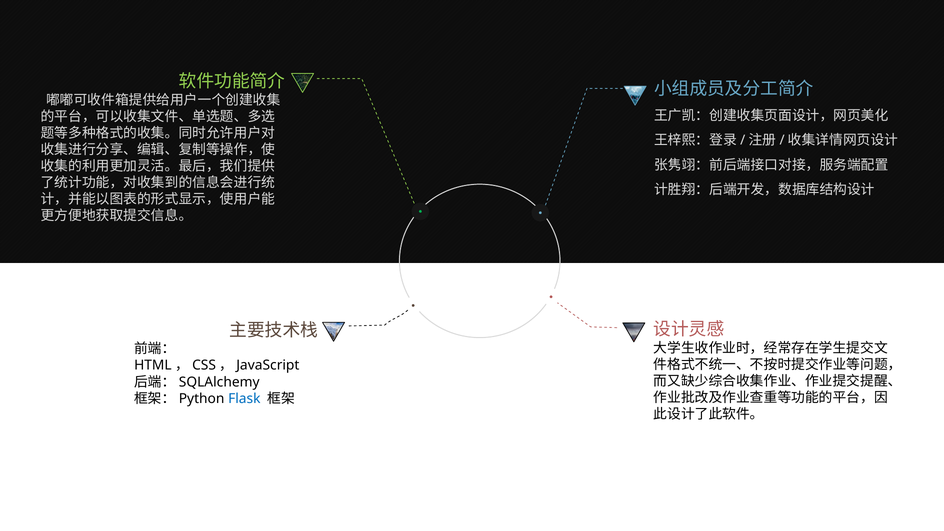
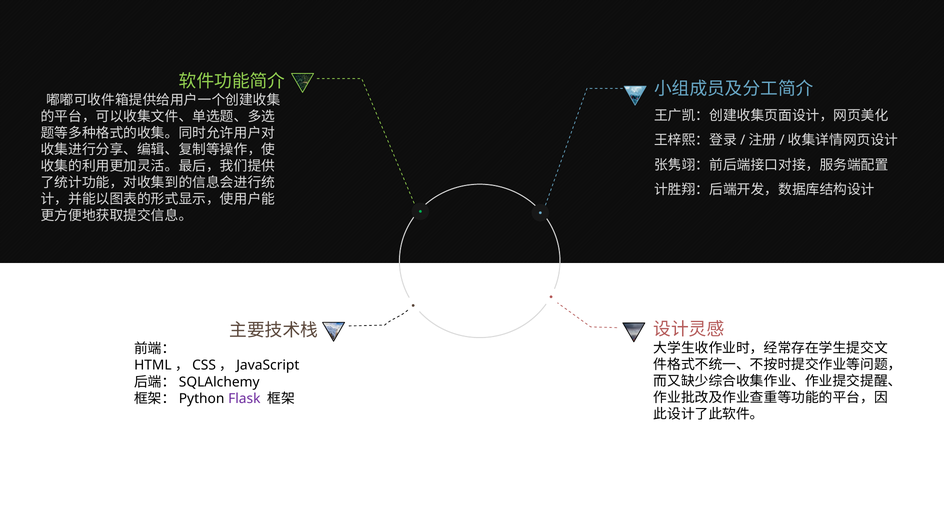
Flask colour: blue -> purple (244, 398)
